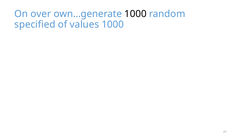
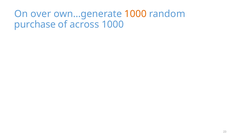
1000 colour: black -> orange (135, 14)
specified: specified -> purchase (35, 24)
values: values -> across (84, 24)
